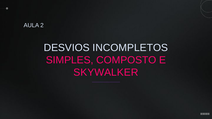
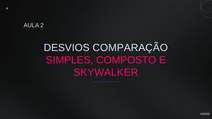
INCOMPLETOS: INCOMPLETOS -> COMPARAÇÃO (130, 48)
